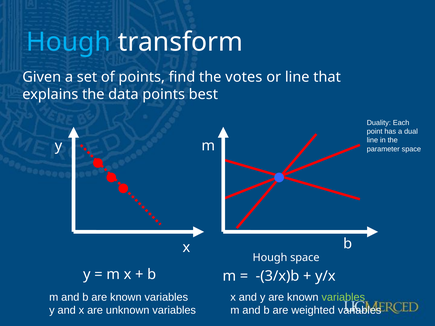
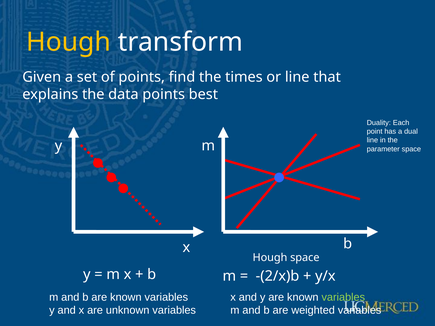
Hough colour: light blue -> yellow (69, 42)
votes: votes -> times (244, 77)
-(3/x)b: -(3/x)b -> -(2/x)b (277, 276)
